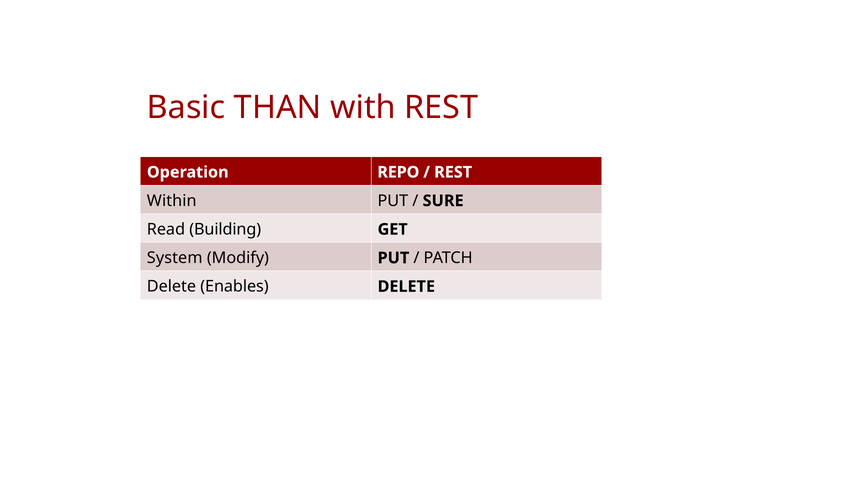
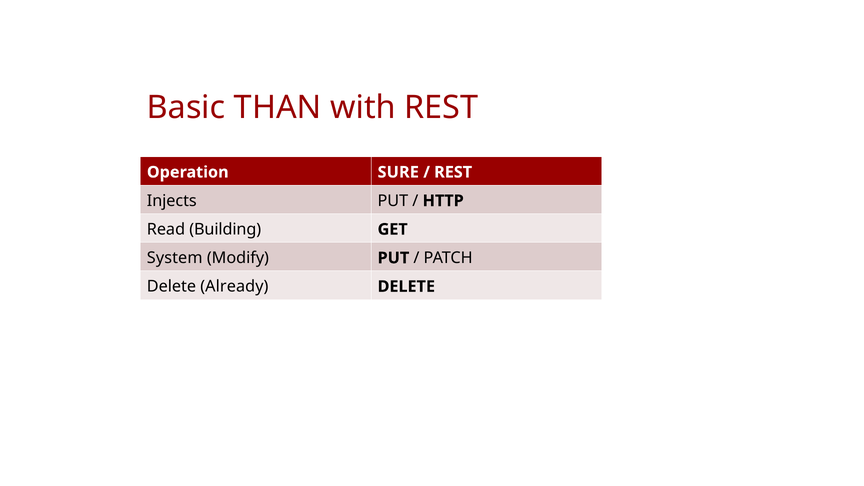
REPO: REPO -> SURE (398, 172)
Within: Within -> Injects (172, 201)
SURE: SURE -> HTTP (443, 201)
Enables: Enables -> Already (234, 287)
